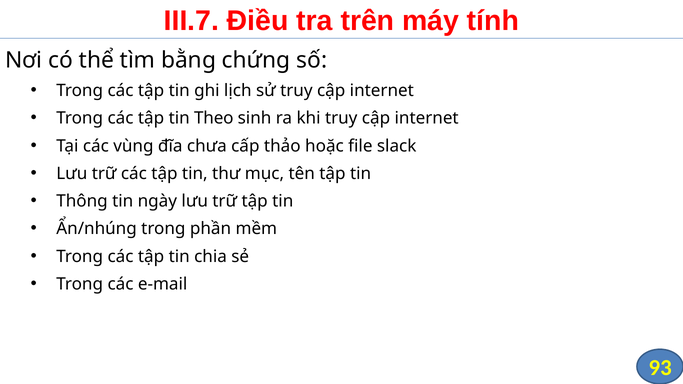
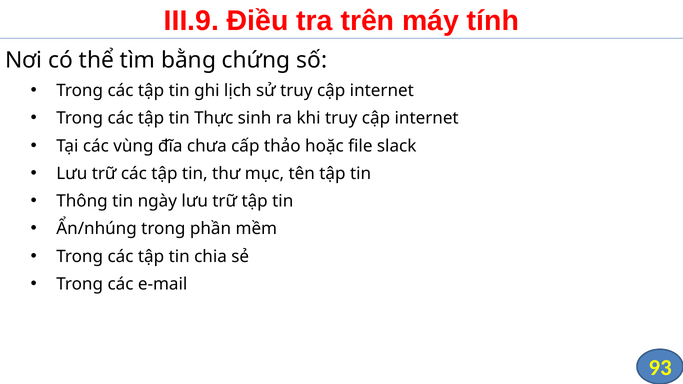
III.7: III.7 -> III.9 (191, 21)
Theo: Theo -> Thực (214, 118)
